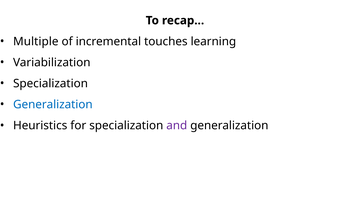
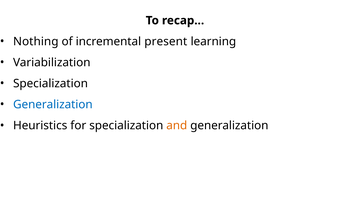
Multiple: Multiple -> Nothing (36, 41)
touches: touches -> present (166, 41)
and colour: purple -> orange (177, 125)
